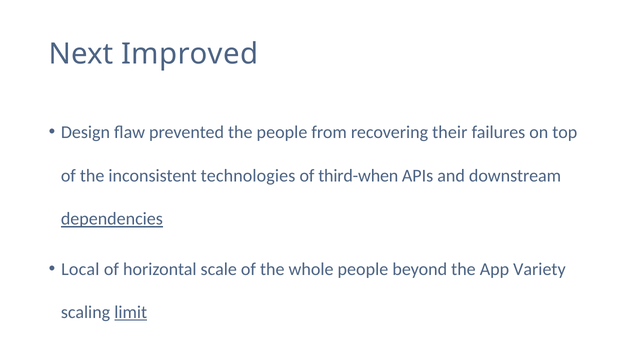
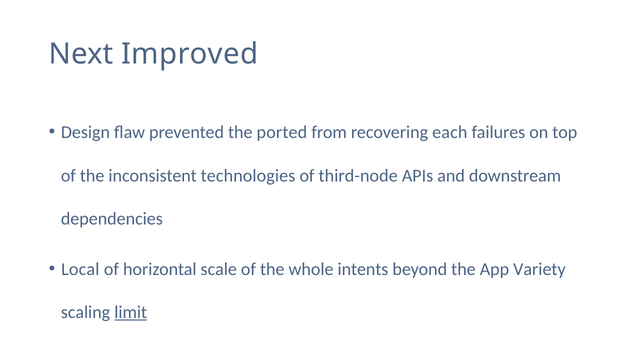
the people: people -> ported (282, 132)
their: their -> each (450, 132)
third-when: third-when -> third-node (358, 175)
dependencies underline: present -> none (112, 219)
whole people: people -> intents (363, 269)
